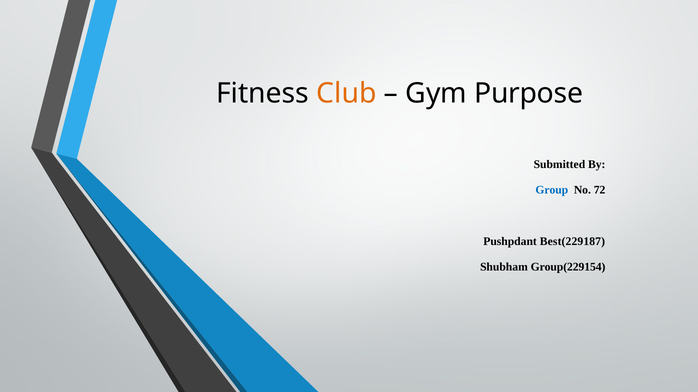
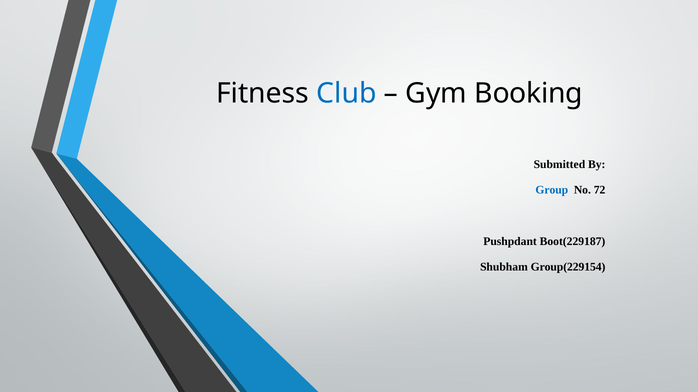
Club colour: orange -> blue (346, 94)
Purpose: Purpose -> Booking (529, 94)
Best(229187: Best(229187 -> Boot(229187 (573, 242)
